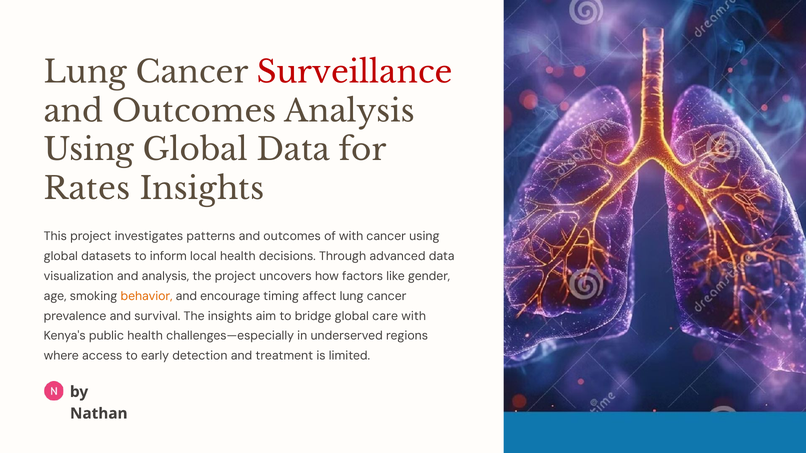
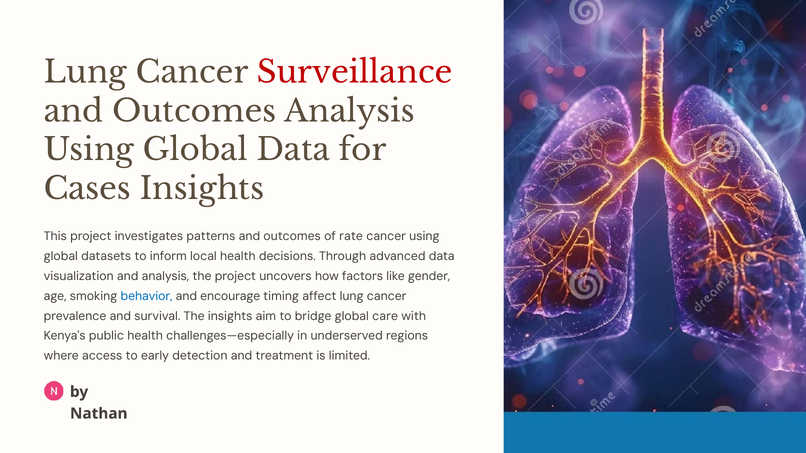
Rates: Rates -> Cases (87, 189)
of with: with -> rate (351, 237)
behavior colour: orange -> blue (147, 296)
